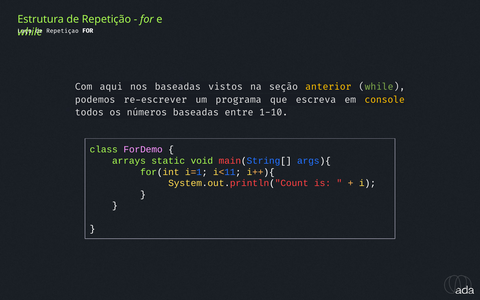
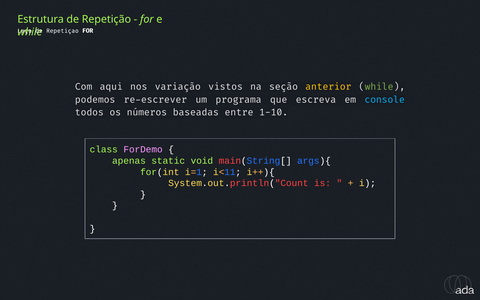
nos baseadas: baseadas -> variação (178, 87)
console colour: yellow -> light blue (385, 100)
arrays: arrays -> apenas (129, 161)
